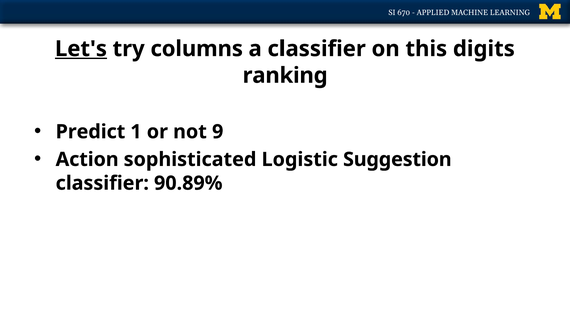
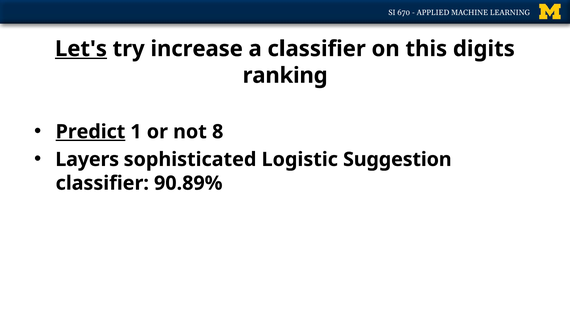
columns: columns -> increase (197, 49)
Predict underline: none -> present (90, 132)
9: 9 -> 8 (218, 132)
Action: Action -> Layers (87, 159)
